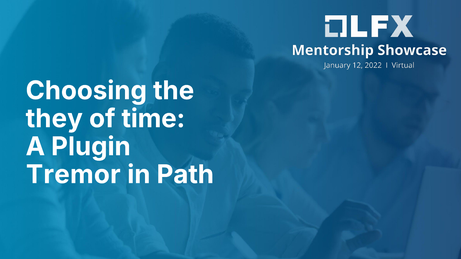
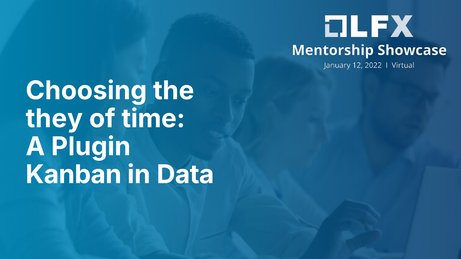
Tremor: Tremor -> Kanban (74, 175)
Path: Path -> Data (185, 175)
